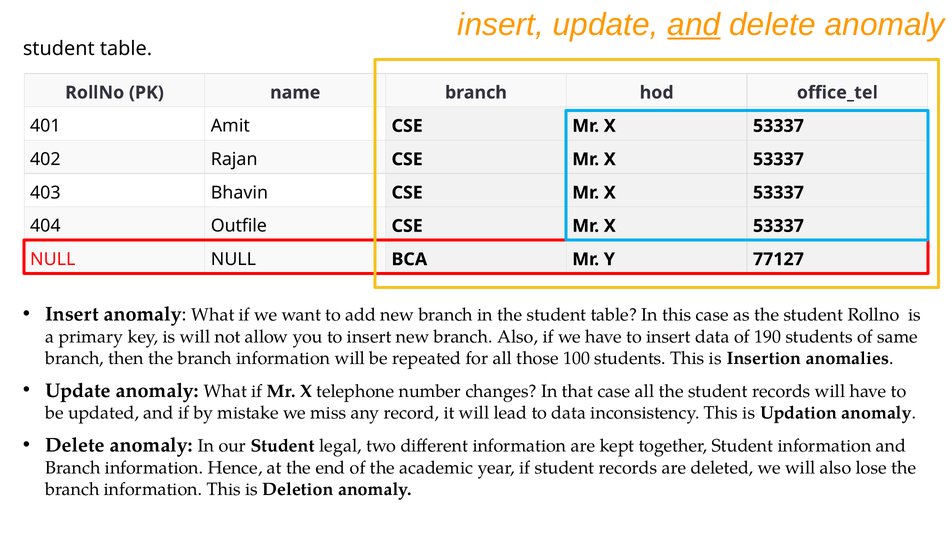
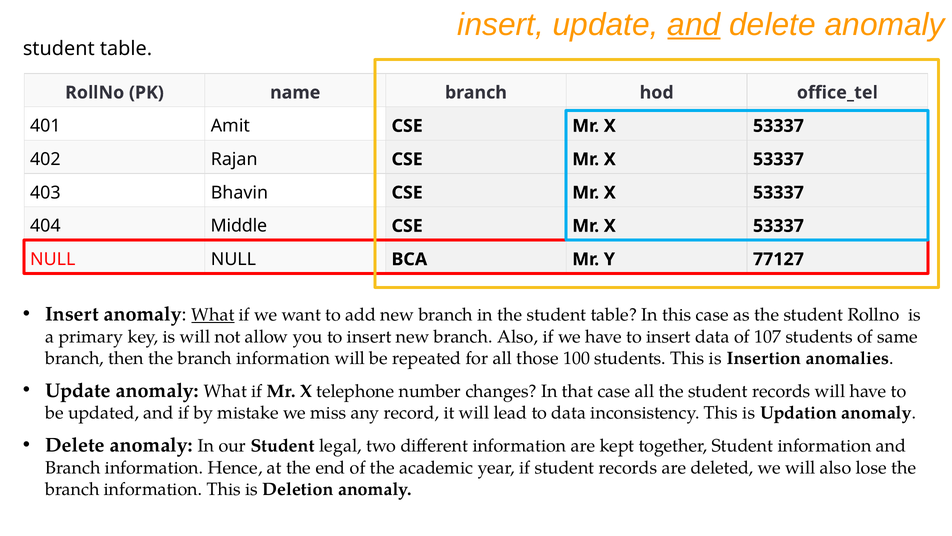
Outfile: Outfile -> Middle (239, 226)
What underline: none -> present (213, 315)
190: 190 -> 107 (768, 336)
